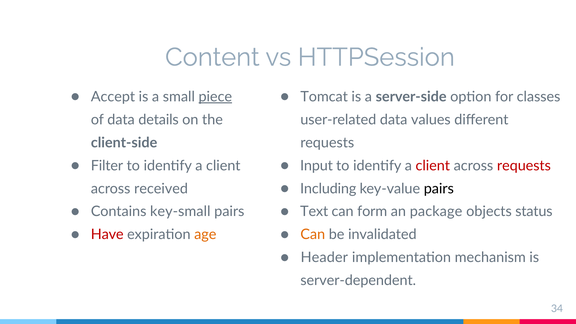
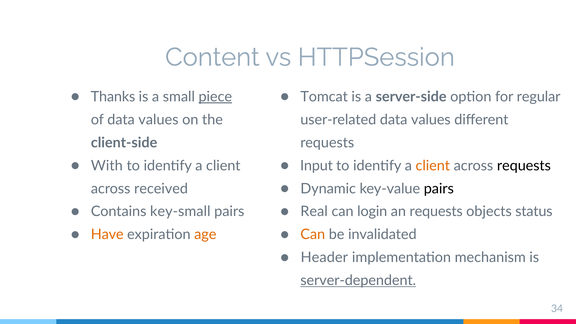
Accept: Accept -> Thanks (113, 97)
classes: classes -> regular (539, 97)
of data details: details -> values (158, 120)
Filter: Filter -> With (107, 166)
client colour: red -> orange (433, 166)
requests colour: red -> black (524, 166)
Including: Including -> Dynamic (328, 189)
Text: Text -> Real (314, 212)
form: form -> login (372, 212)
an package: package -> requests (436, 212)
Have colour: red -> orange (107, 235)
server-dependent underline: none -> present (358, 280)
